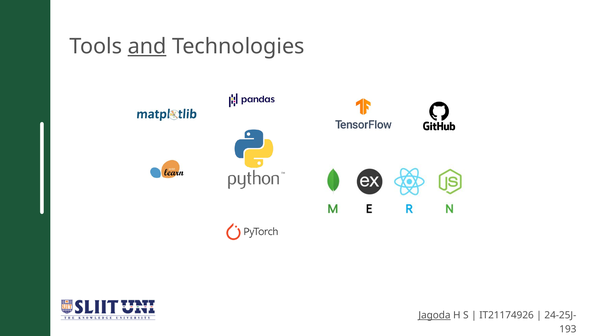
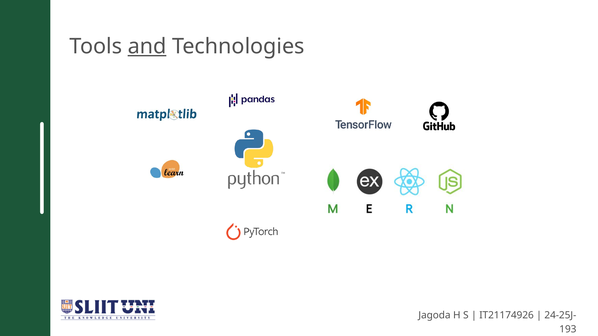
Jagoda underline: present -> none (434, 316)
